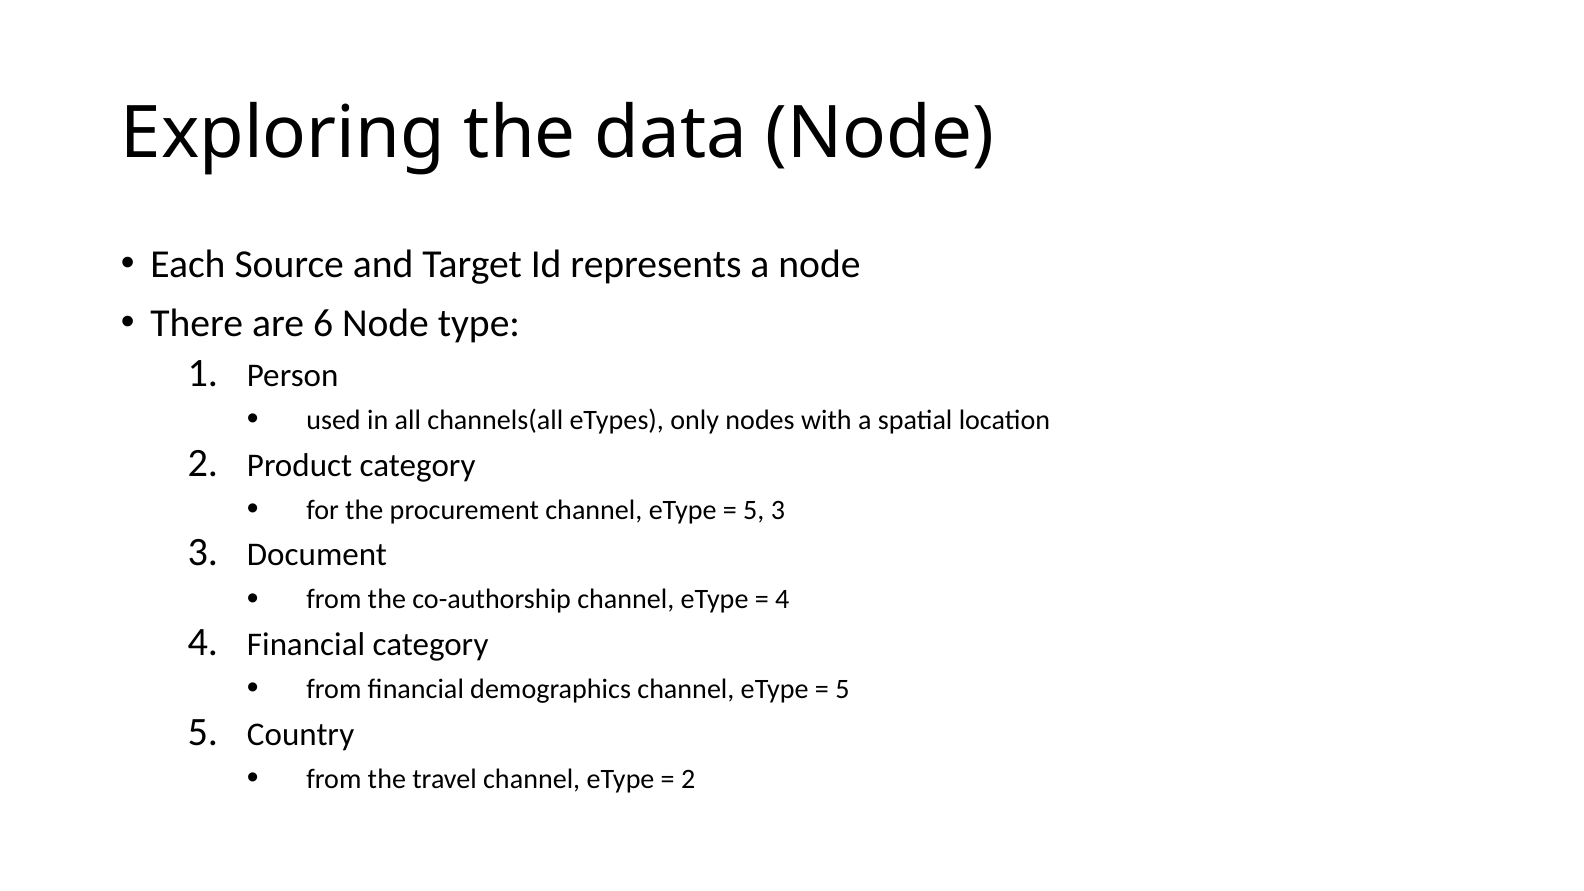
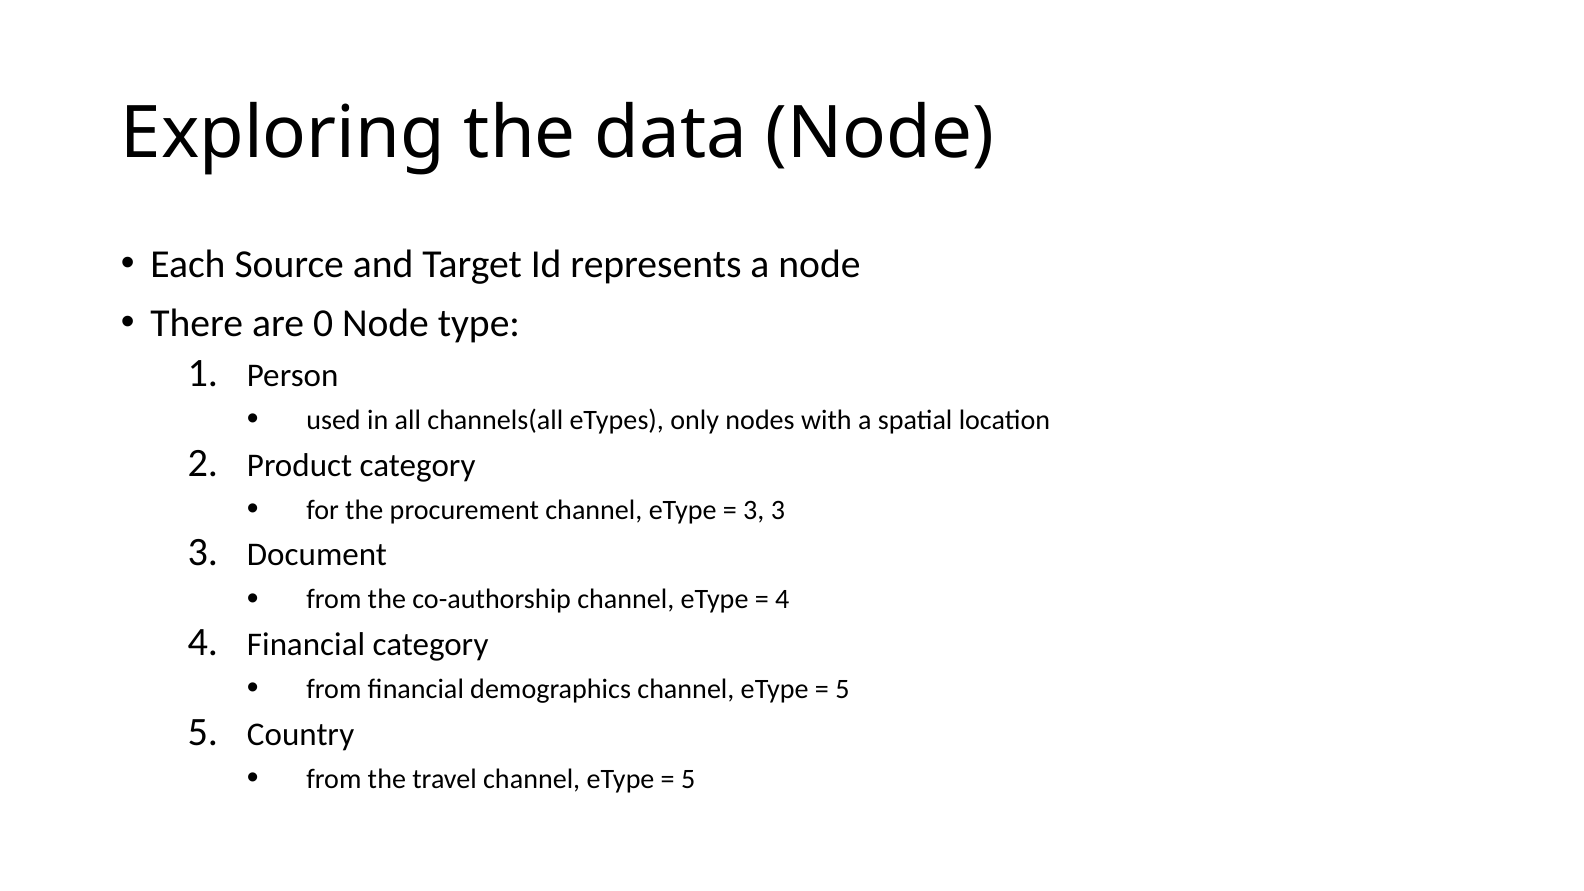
6: 6 -> 0 (323, 324)
5: 5 -> 3 (754, 510)
2: 2 -> 5 (688, 779)
